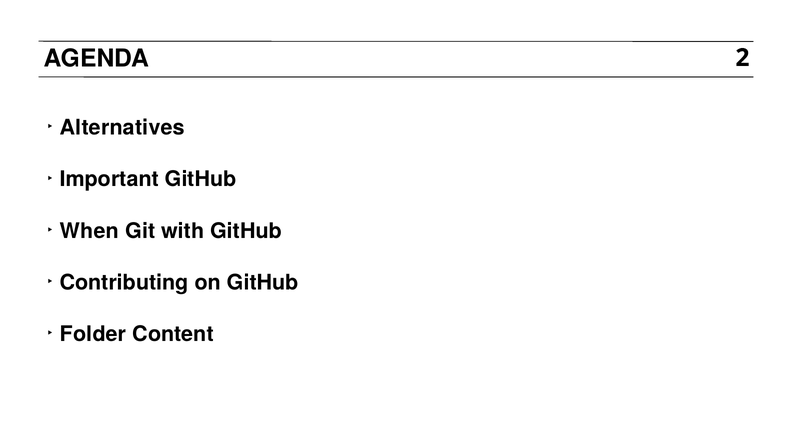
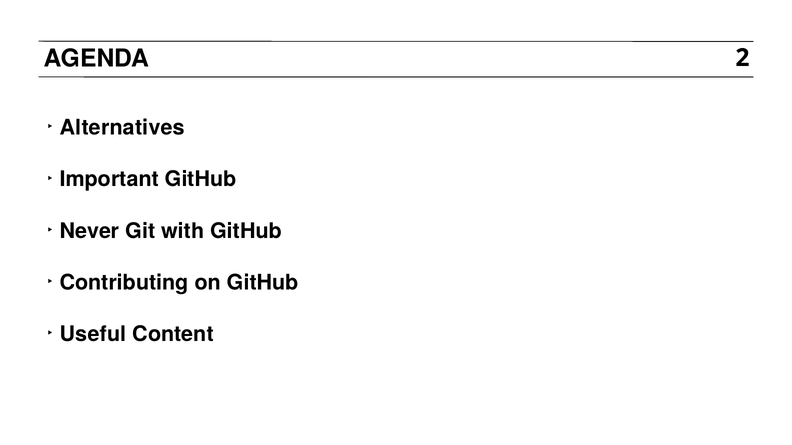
When: When -> Never (90, 231)
Folder: Folder -> Useful (93, 334)
